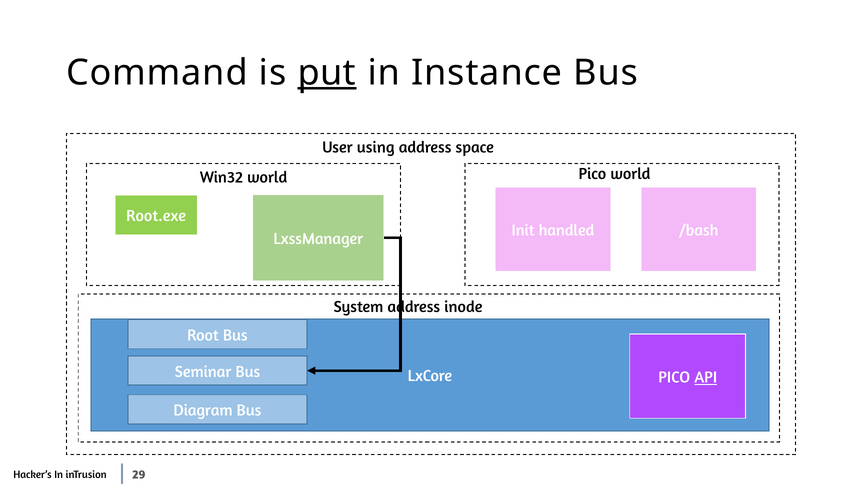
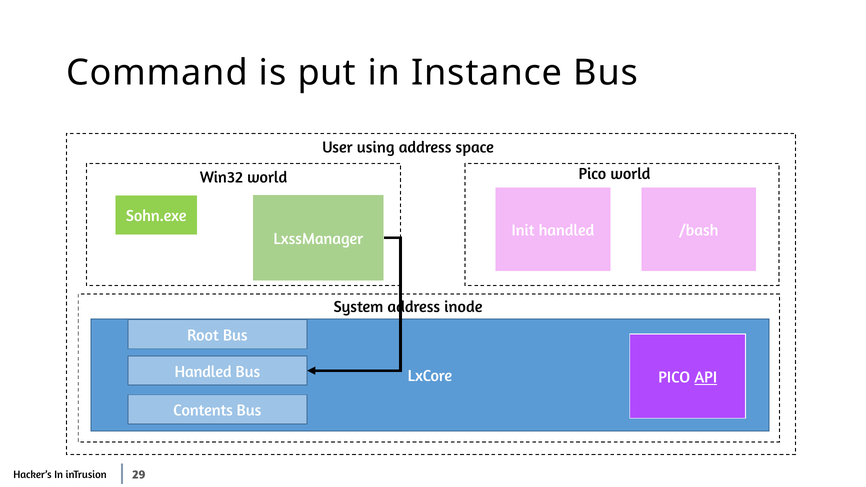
put underline: present -> none (327, 73)
Root.exe: Root.exe -> Sohn.exe (156, 216)
Seminar: Seminar -> Handled (203, 372)
Diagram: Diagram -> Contents (203, 411)
